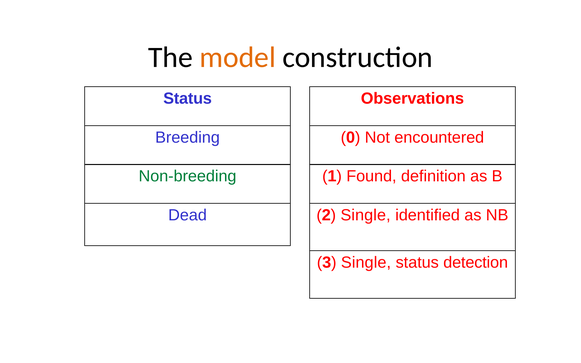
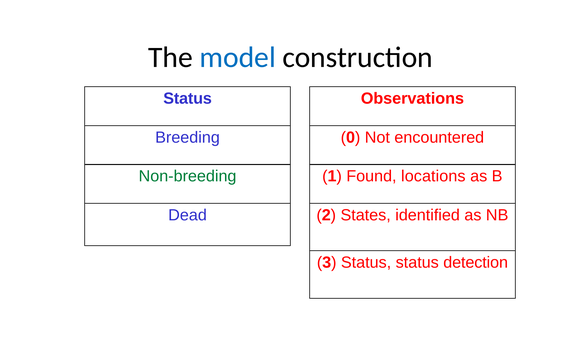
model colour: orange -> blue (238, 57)
definition: definition -> locations (433, 176)
2 Single: Single -> States (366, 215)
3 Single: Single -> Status (366, 263)
